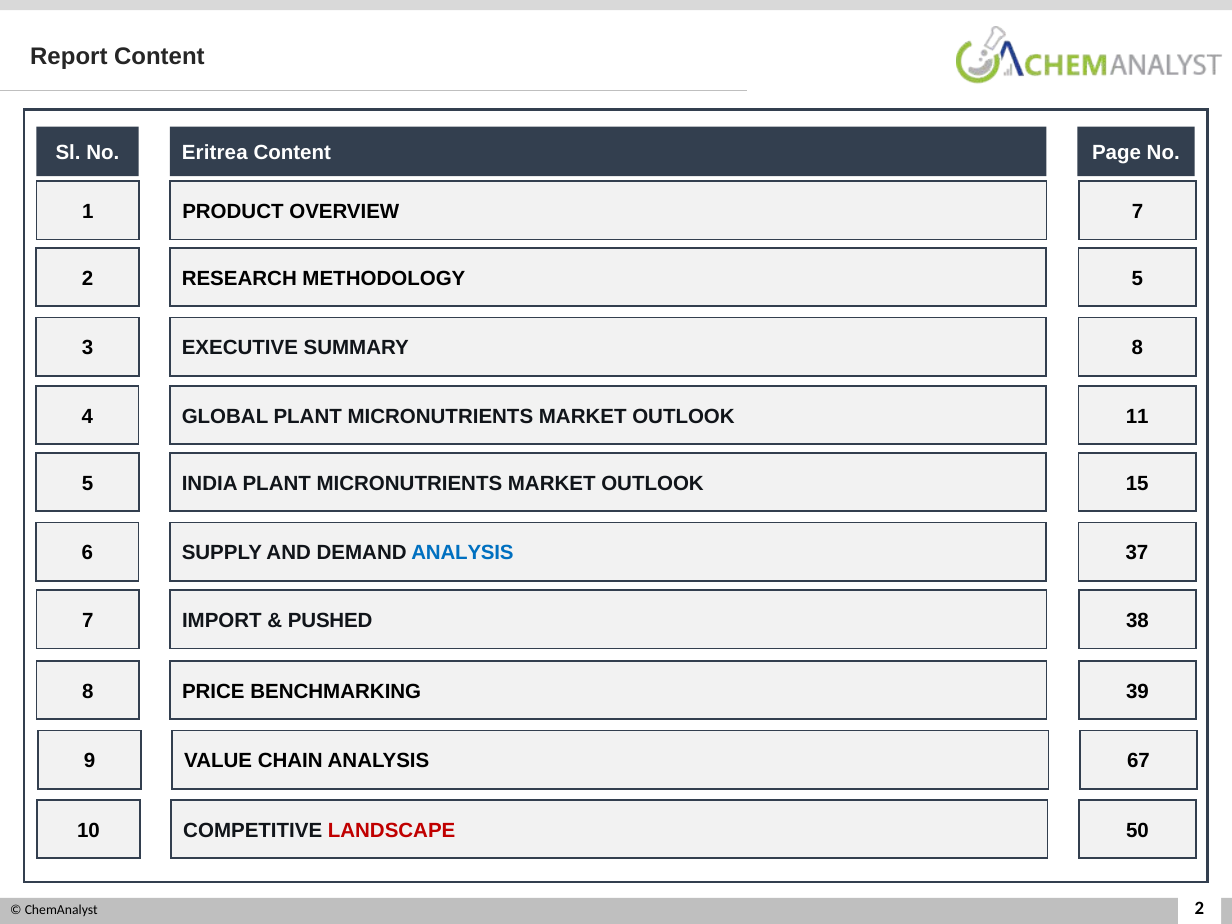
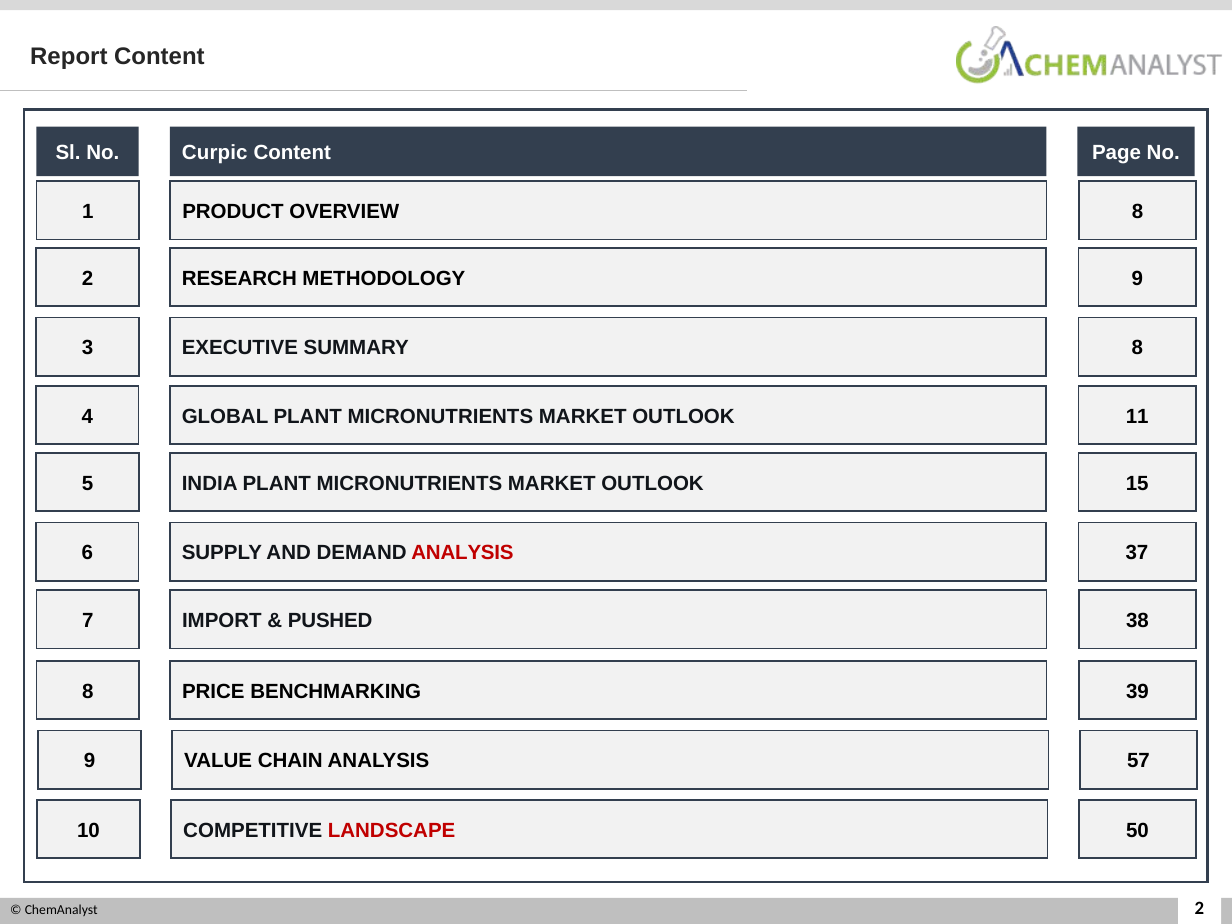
Eritrea: Eritrea -> Curpic (215, 153)
OVERVIEW 7: 7 -> 8 (1138, 212)
METHODOLOGY 5: 5 -> 9 (1137, 278)
ANALYSIS colour: blue -> red (462, 553)
67: 67 -> 57 (1138, 761)
